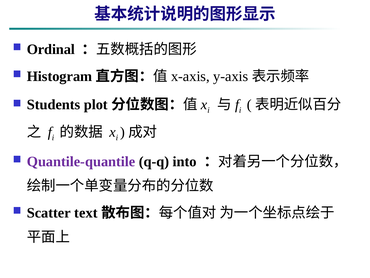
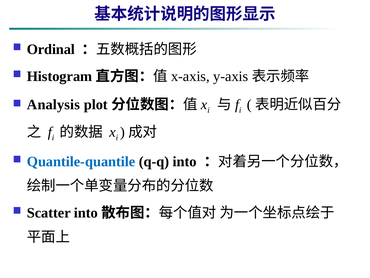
Students: Students -> Analysis (53, 104)
Quantile-quantile colour: purple -> blue (81, 161)
Scatter text: text -> into (86, 213)
